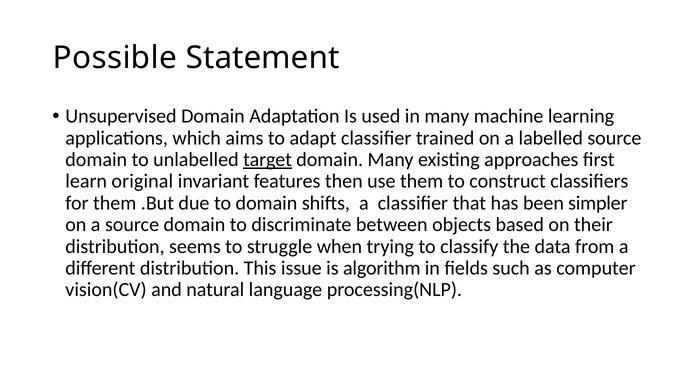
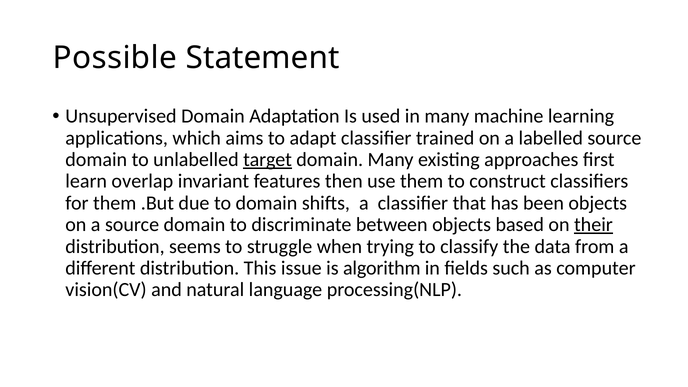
original: original -> overlap (142, 181)
been simpler: simpler -> objects (598, 203)
their underline: none -> present (593, 225)
